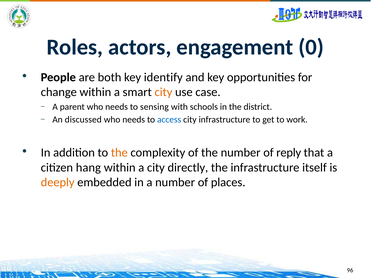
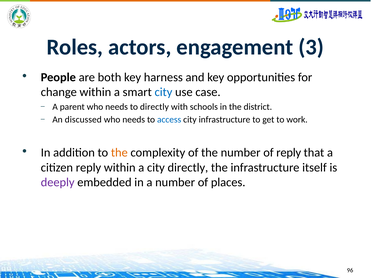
0: 0 -> 3 (311, 47)
identify: identify -> harness (163, 77)
city colour: orange -> blue (163, 92)
to sensing: sensing -> directly (154, 107)
citizen hang: hang -> reply (88, 168)
deeply colour: orange -> purple (58, 182)
